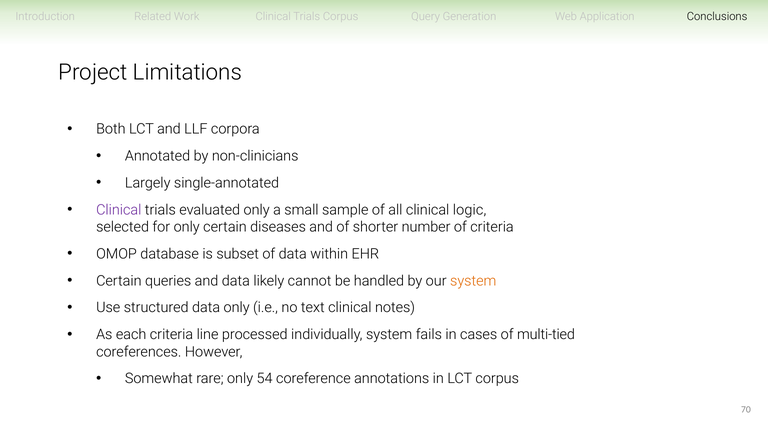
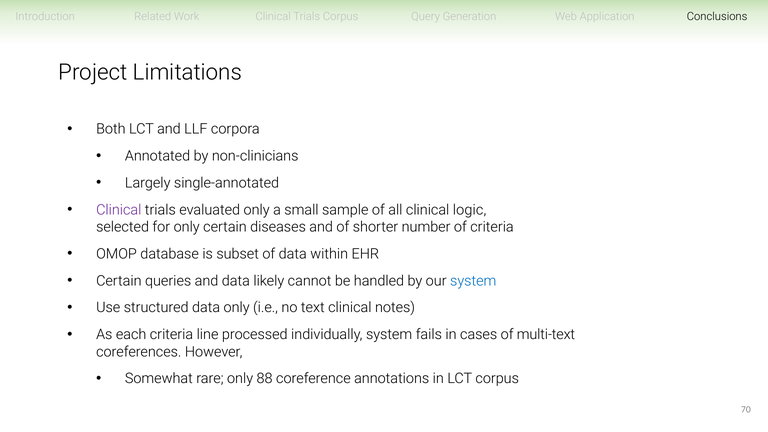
system colour: orange -> blue (473, 281)
multi-tied: multi-tied -> multi-text (546, 335)
54: 54 -> 88 (265, 379)
